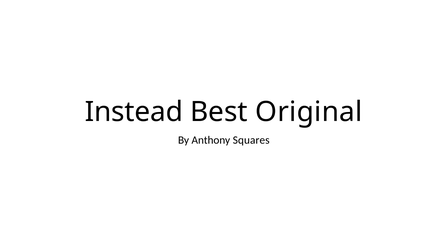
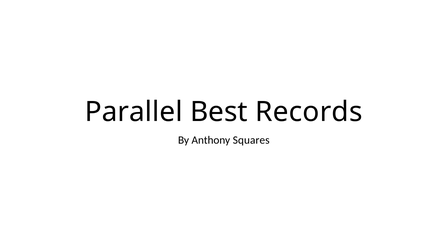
Instead: Instead -> Parallel (134, 112)
Original: Original -> Records (309, 112)
